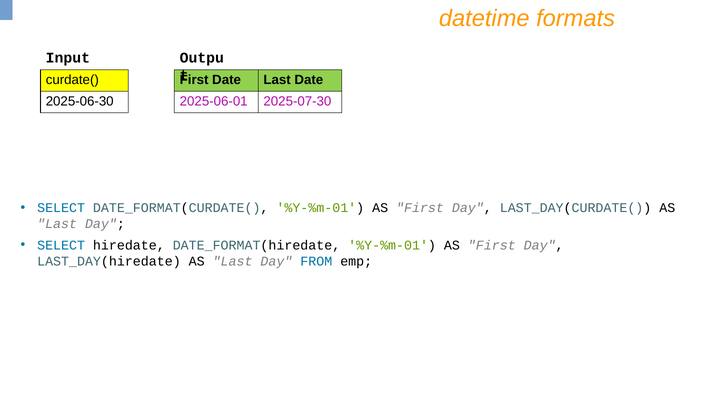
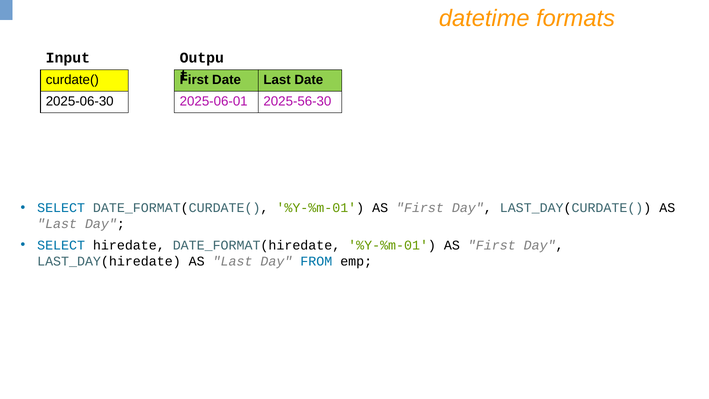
2025-07-30: 2025-07-30 -> 2025-56-30 (297, 101)
